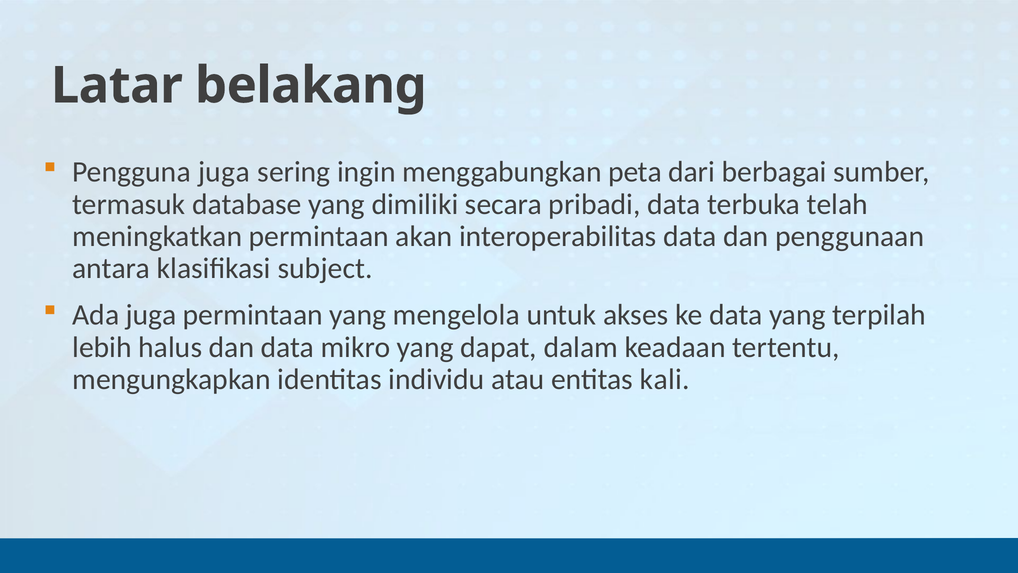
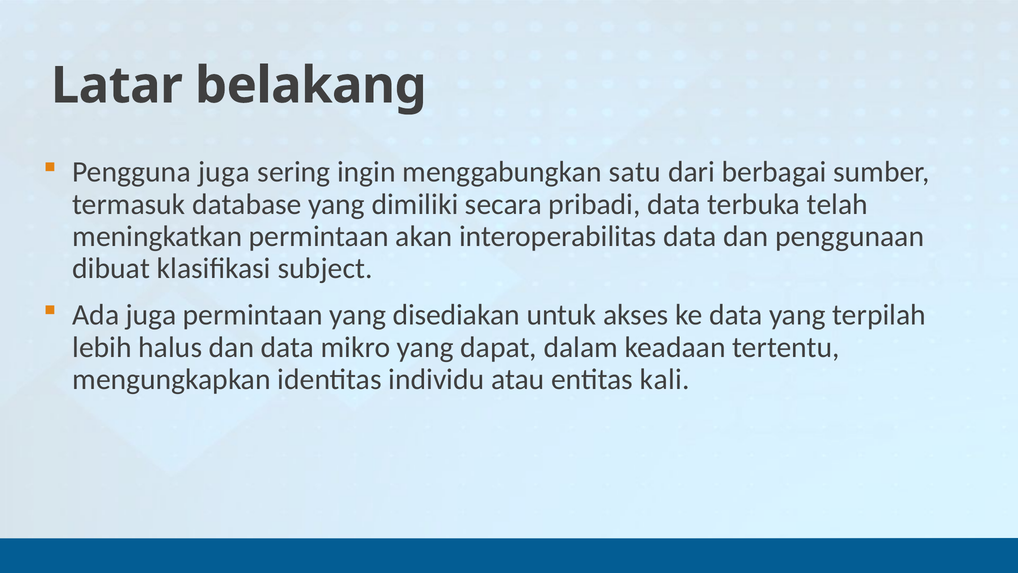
peta: peta -> satu (635, 172)
antara: antara -> dibuat (111, 268)
mengelola: mengelola -> disediakan (456, 315)
